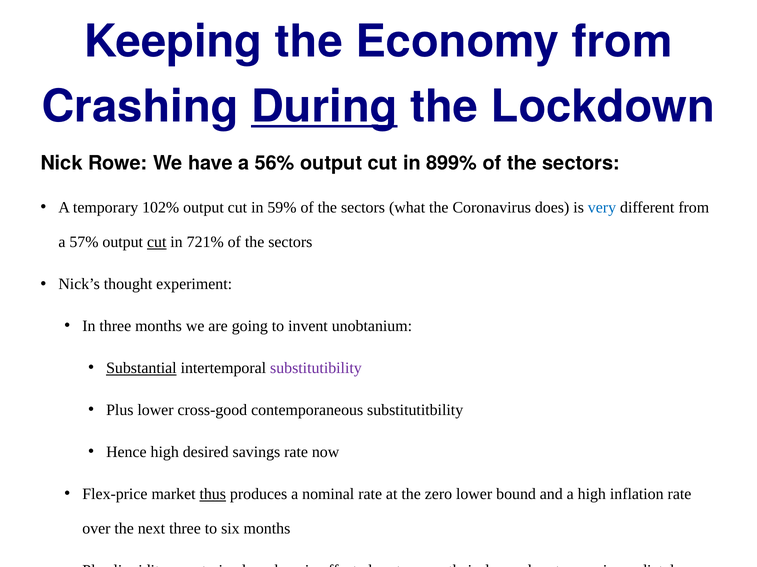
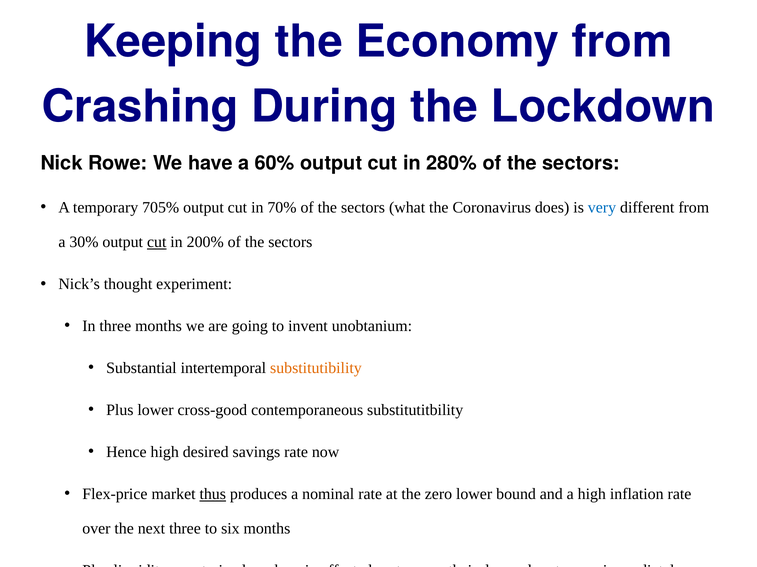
During underline: present -> none (324, 107)
56%: 56% -> 60% (275, 164)
899%: 899% -> 280% (452, 164)
102%: 102% -> 705% (161, 208)
59%: 59% -> 70% (282, 208)
57%: 57% -> 30% (84, 242)
721%: 721% -> 200% (205, 242)
Substantial underline: present -> none (141, 369)
substitutibility colour: purple -> orange (316, 369)
